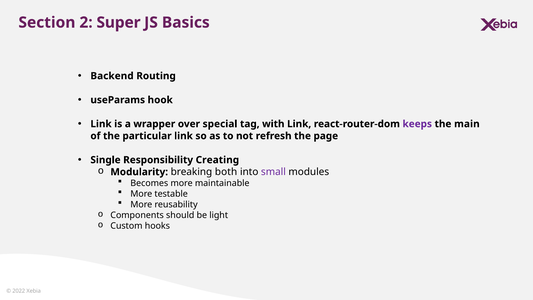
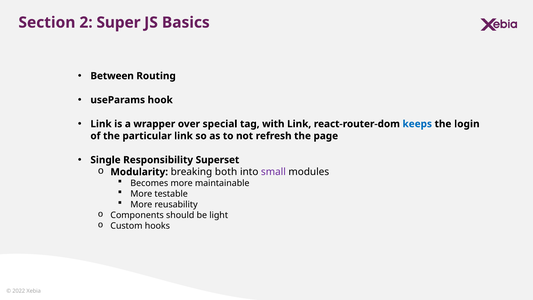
Backend: Backend -> Between (112, 76)
keeps colour: purple -> blue (417, 124)
main: main -> login (467, 124)
Creating: Creating -> Superset (217, 160)
